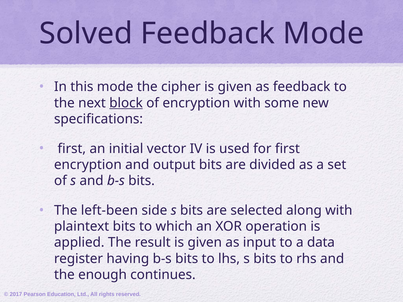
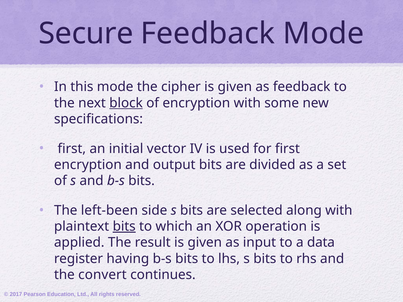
Solved: Solved -> Secure (86, 34)
bits underline: none -> present (124, 227)
enough: enough -> convert (102, 275)
